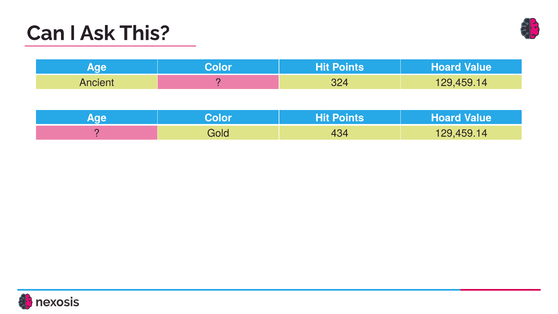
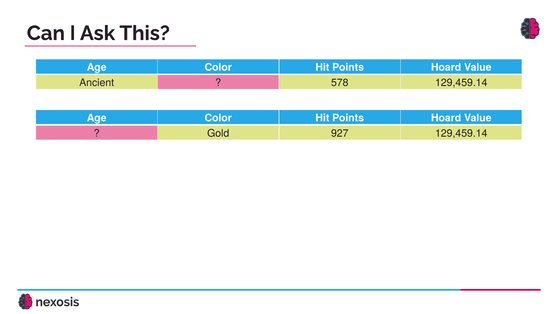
324: 324 -> 578 (340, 83)
434: 434 -> 927 (340, 133)
